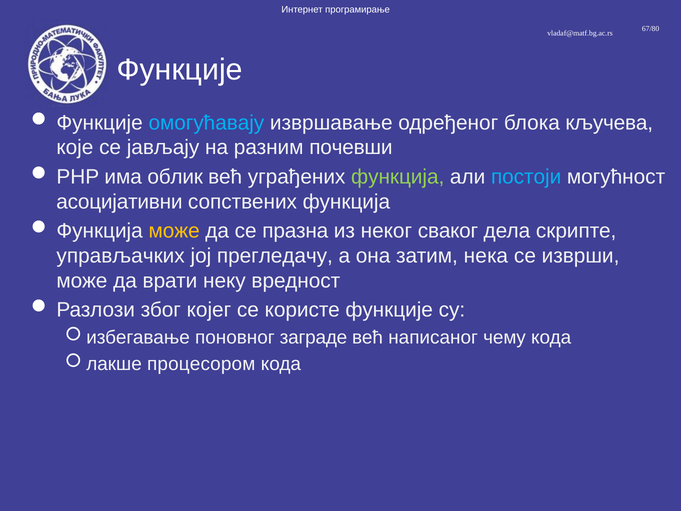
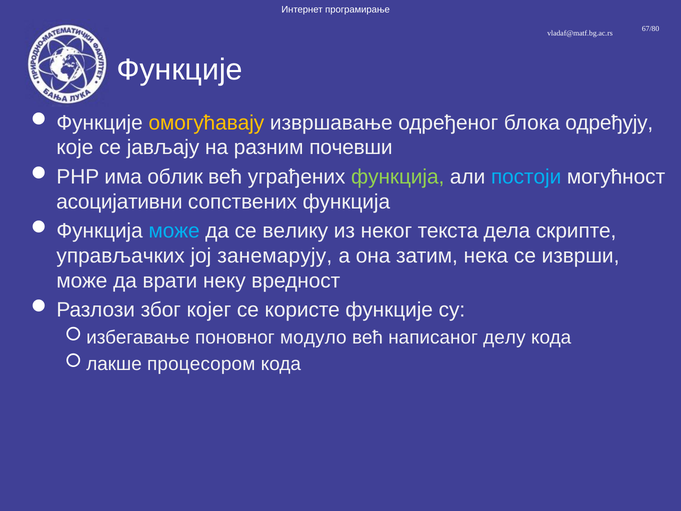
омогућавају colour: light blue -> yellow (206, 123)
кључева: кључева -> одређују (609, 123)
може colour: yellow -> light blue (174, 231)
празна: празна -> велику (295, 231)
сваког: сваког -> текста (448, 231)
прегледачу: прегледачу -> занемарују (275, 256)
заграде: заграде -> модуло (313, 337)
чему: чему -> делу (504, 337)
